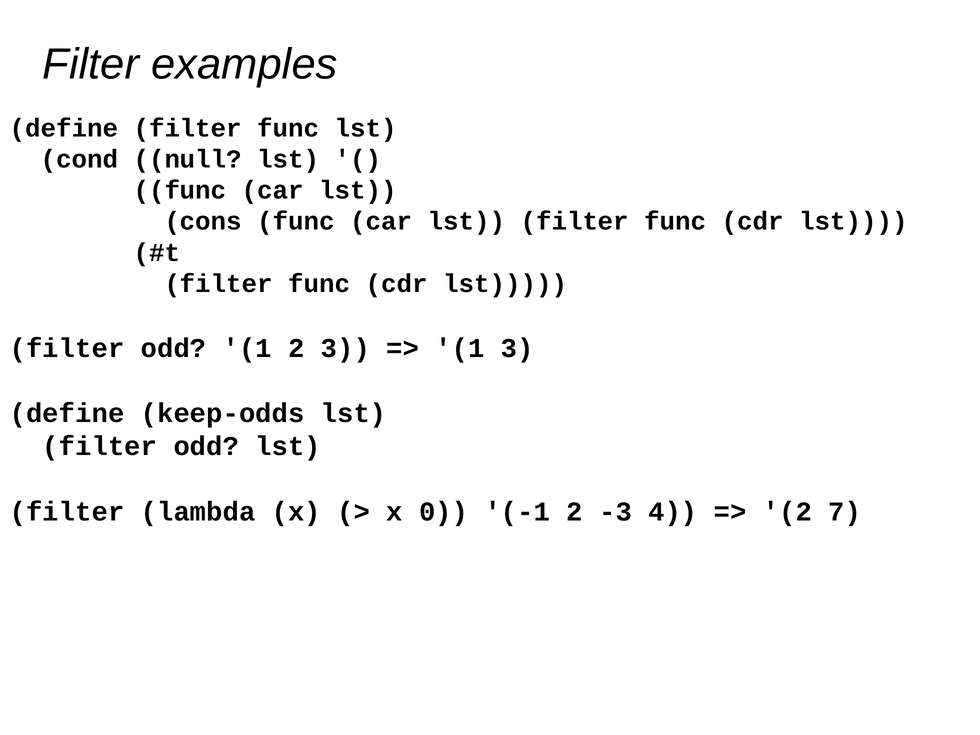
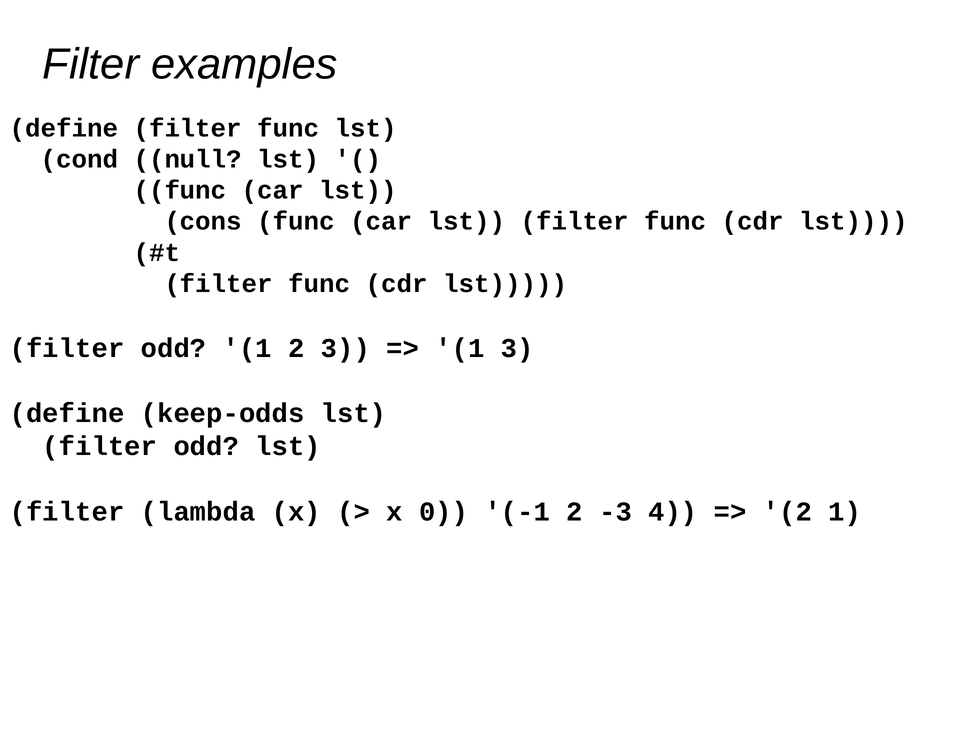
2 7: 7 -> 1 (845, 512)
